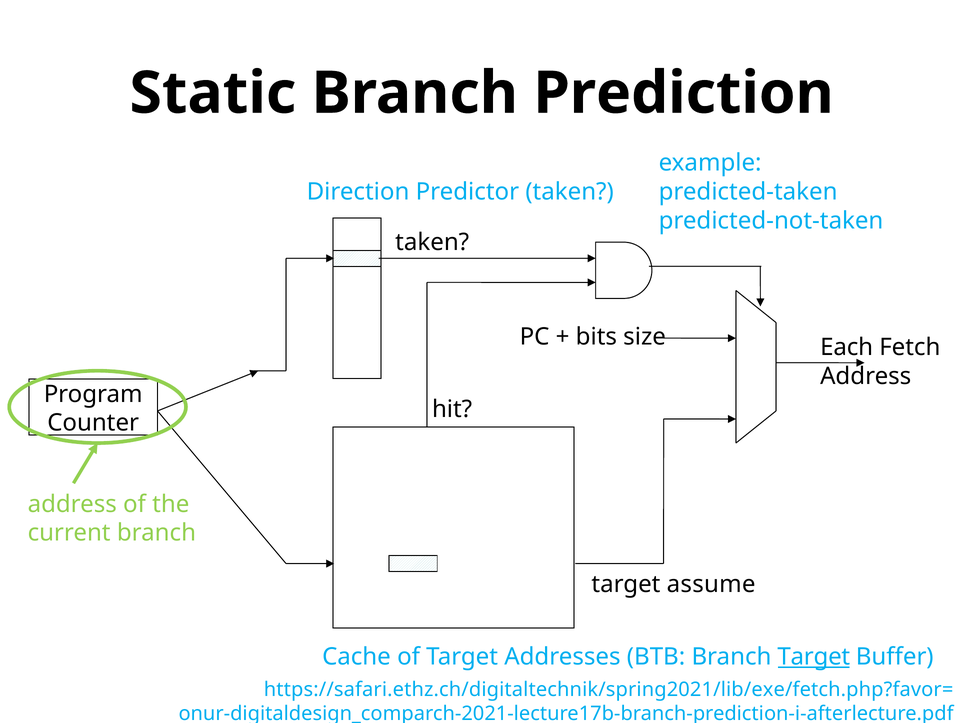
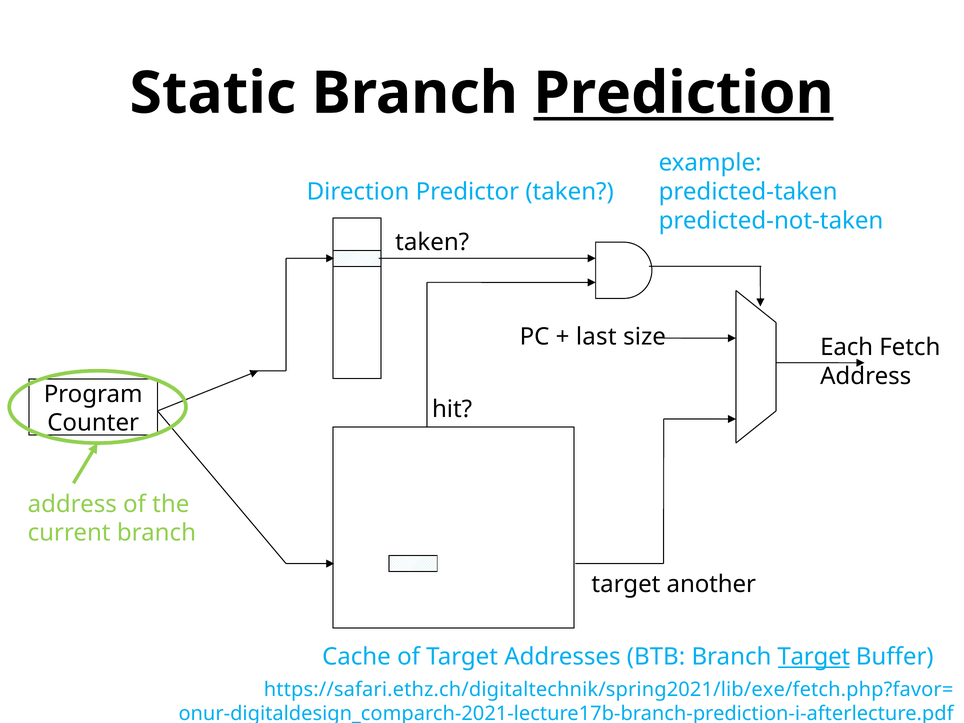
Prediction underline: none -> present (684, 93)
bits: bits -> last (596, 337)
assume: assume -> another (711, 584)
